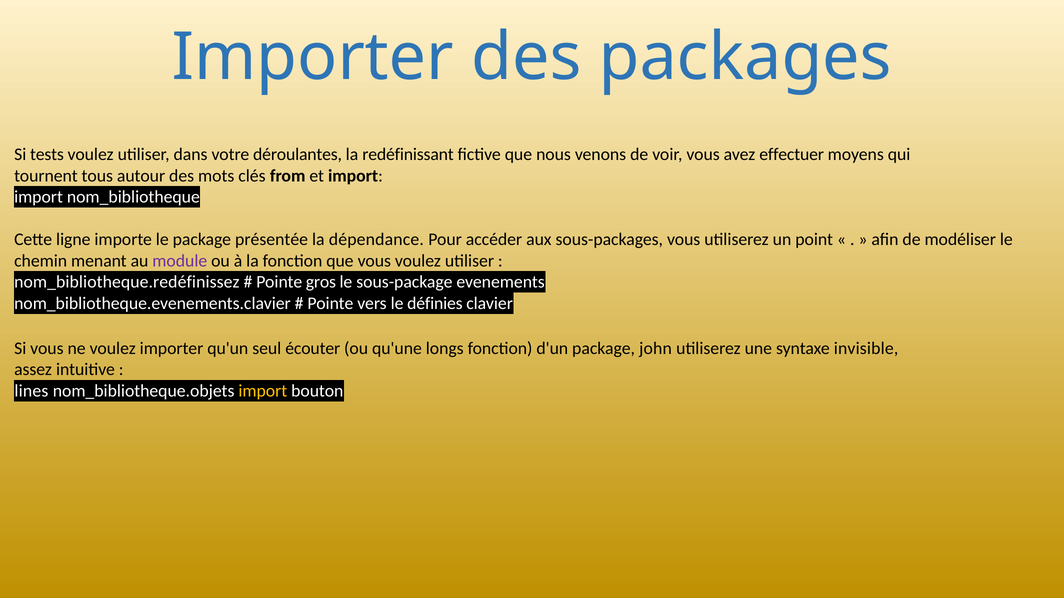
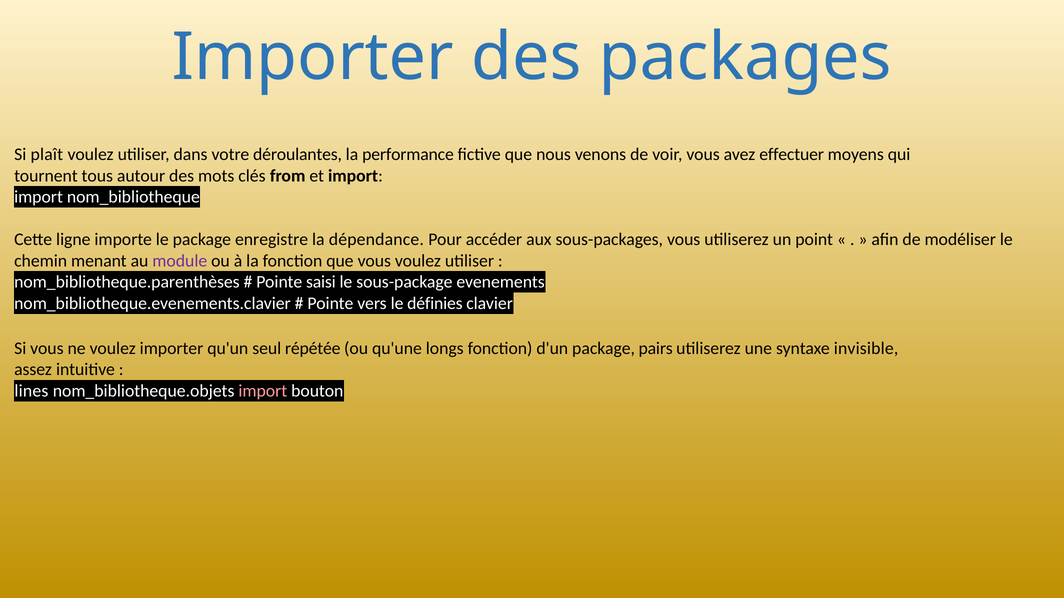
tests: tests -> plaît (47, 155)
redéfinissant: redéfinissant -> performance (408, 155)
présentée: présentée -> enregistre (272, 240)
nom_bibliotheque.redéfinissez: nom_bibliotheque.redéfinissez -> nom_bibliotheque.parenthèses (127, 282)
gros: gros -> saisi (321, 282)
écouter: écouter -> répétée (313, 349)
john: john -> pairs (656, 349)
import colour: yellow -> pink (263, 391)
